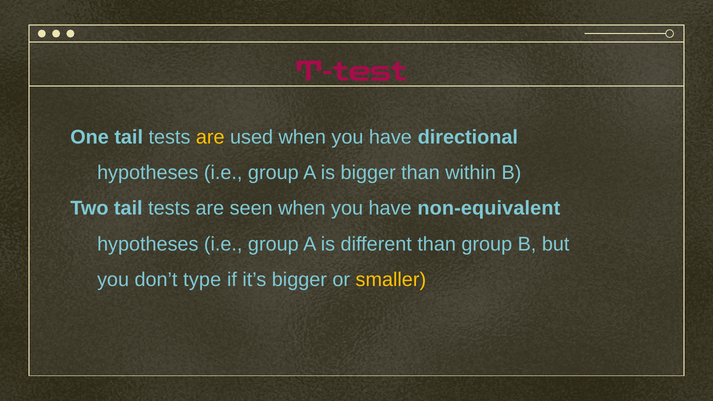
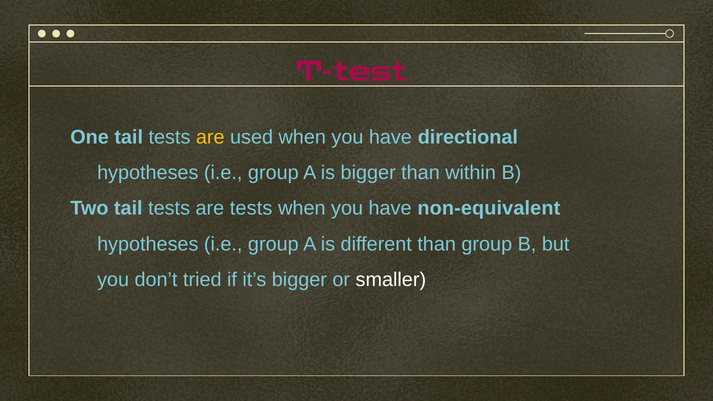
are seen: seen -> tests (251, 208)
type: type -> tried (202, 280)
smaller colour: yellow -> white (391, 280)
